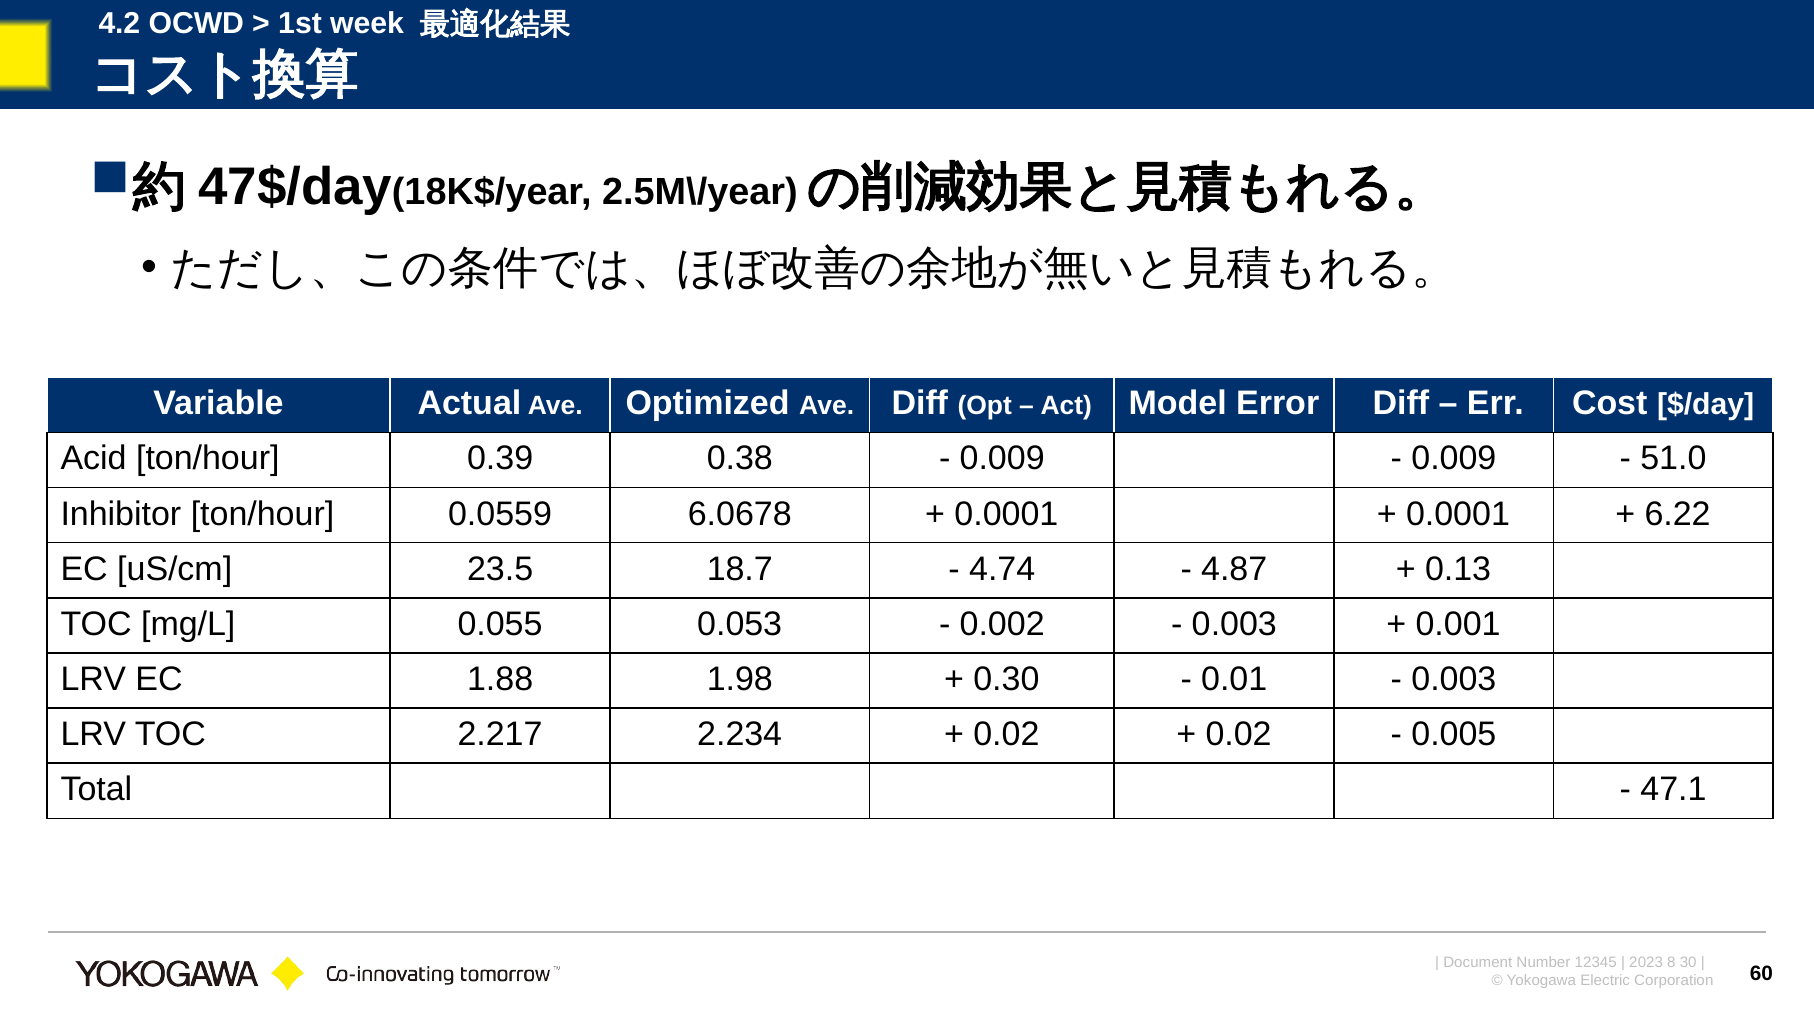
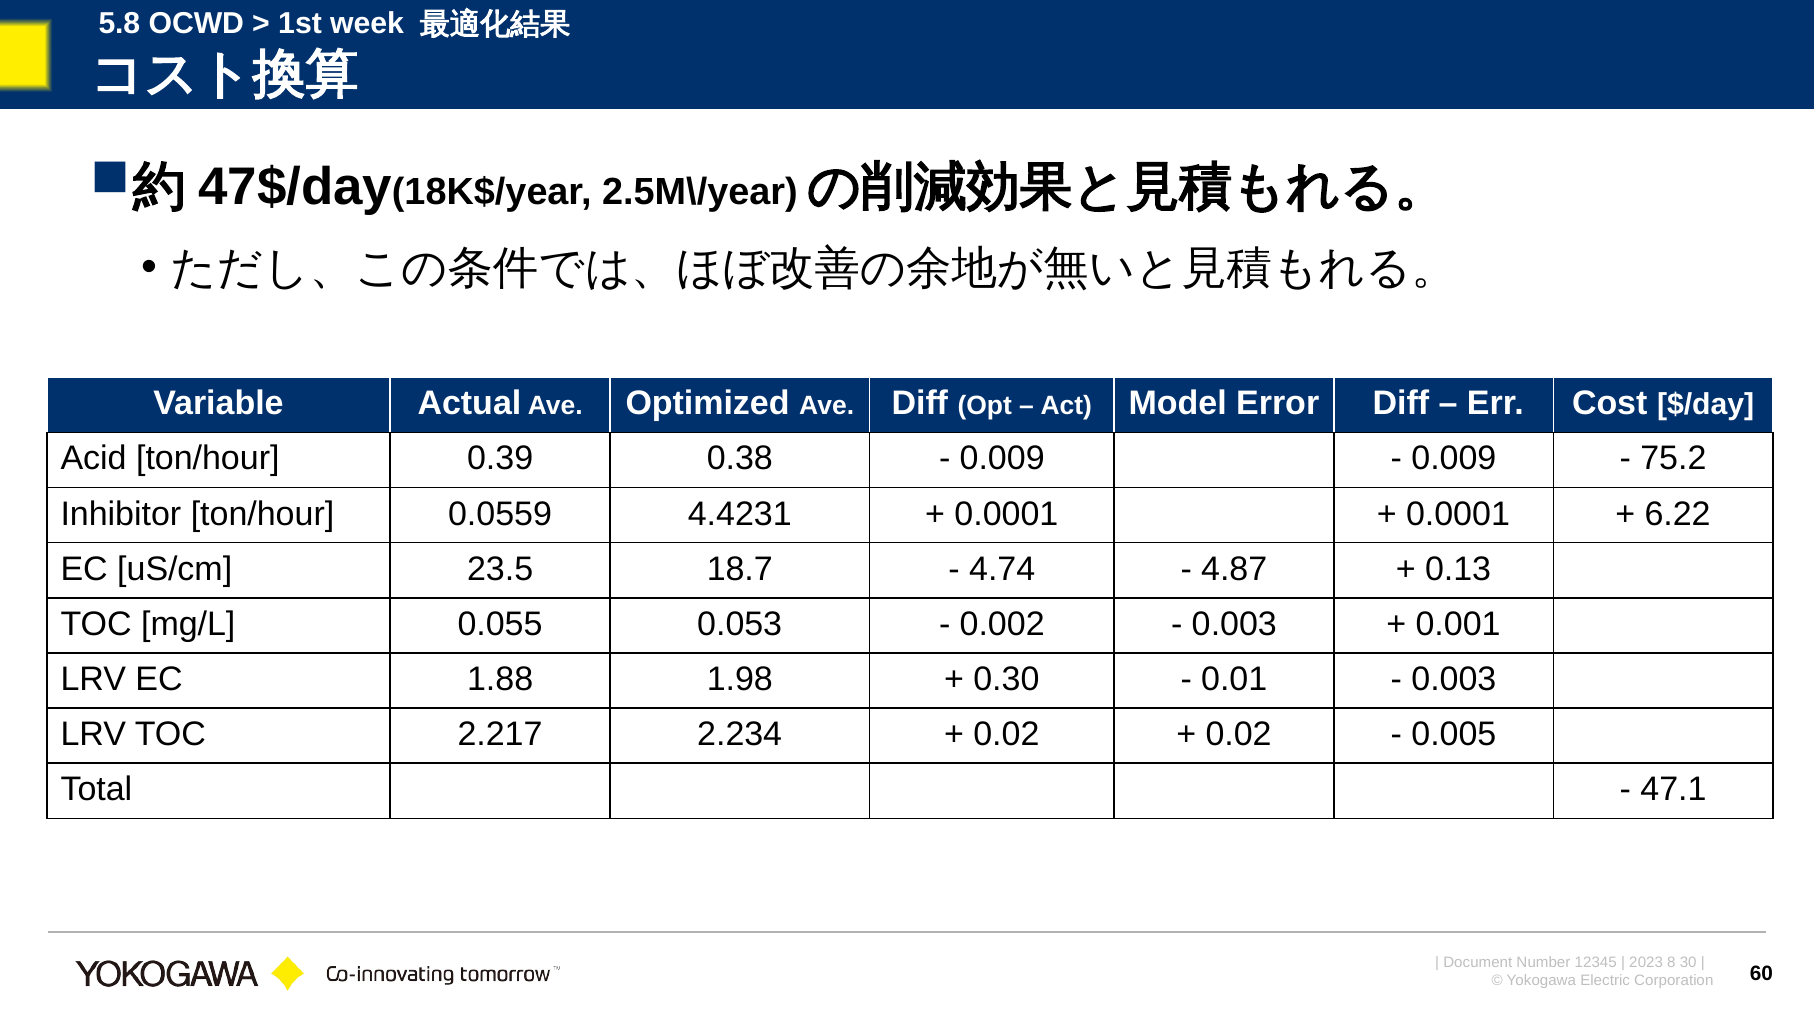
4.2: 4.2 -> 5.8 (119, 24)
51.0: 51.0 -> 75.2 (1673, 459)
6.0678: 6.0678 -> 4.4231 (740, 514)
